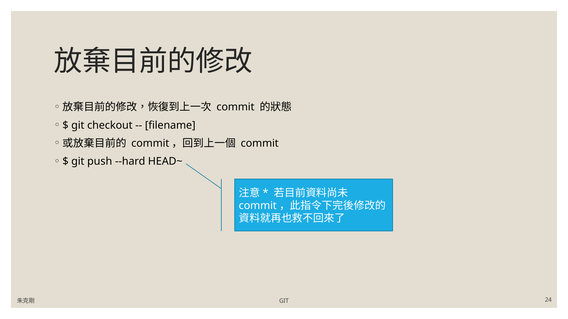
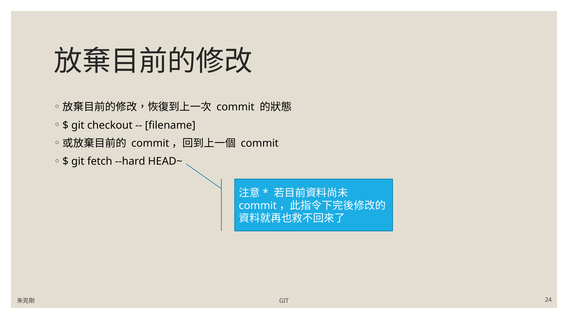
push: push -> fetch (100, 162)
